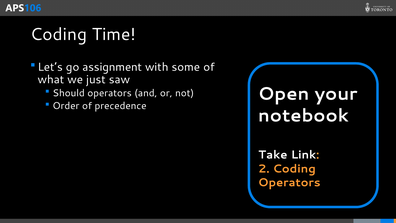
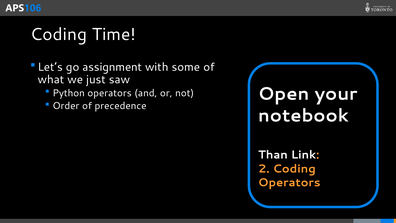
Should: Should -> Python (69, 93)
Take: Take -> Than (273, 155)
